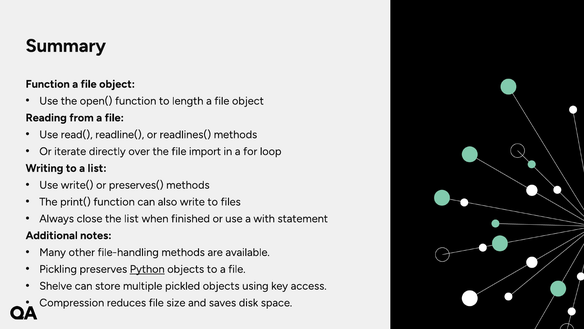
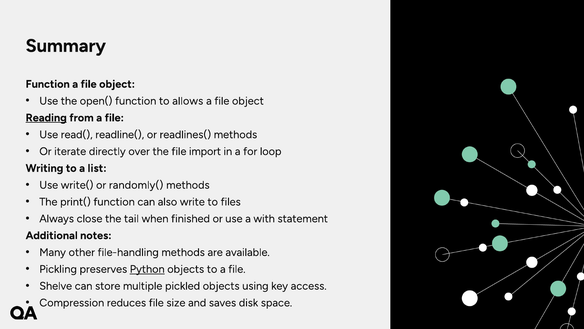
length: length -> allows (188, 101)
Reading underline: none -> present (46, 118)
preserves(: preserves( -> randomly( (136, 185)
the list: list -> tail (131, 218)
